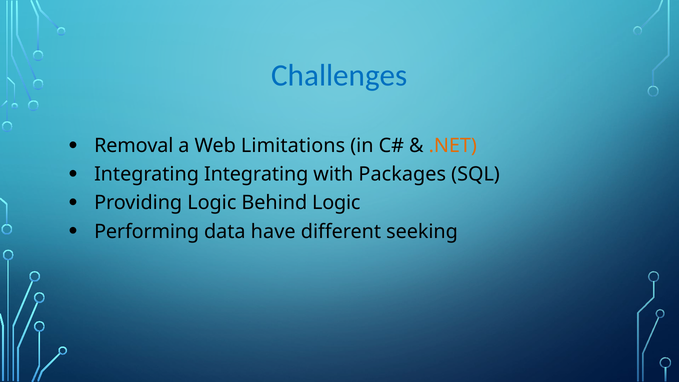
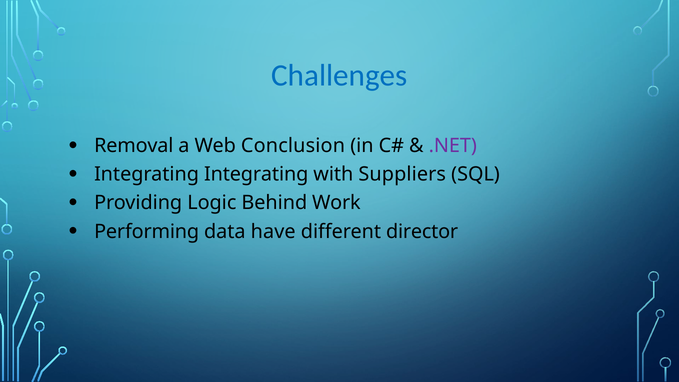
Limitations: Limitations -> Conclusion (293, 146)
.NET colour: orange -> purple (453, 146)
Packages: Packages -> Suppliers (402, 174)
Behind Logic: Logic -> Work (336, 203)
seeking: seeking -> director (422, 231)
